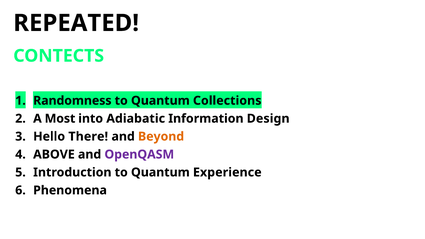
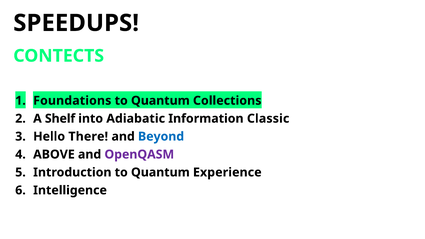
REPEATED: REPEATED -> SPEEDUPS (76, 23)
Randomness: Randomness -> Foundations (72, 101)
Most: Most -> Shelf (60, 119)
Design: Design -> Classic (268, 119)
Beyond colour: orange -> blue (161, 137)
Phenomena: Phenomena -> Intelligence (70, 190)
